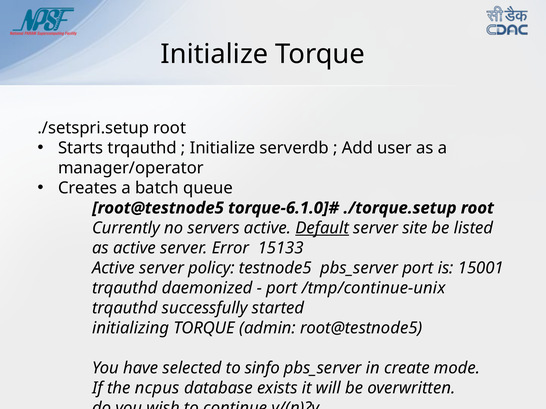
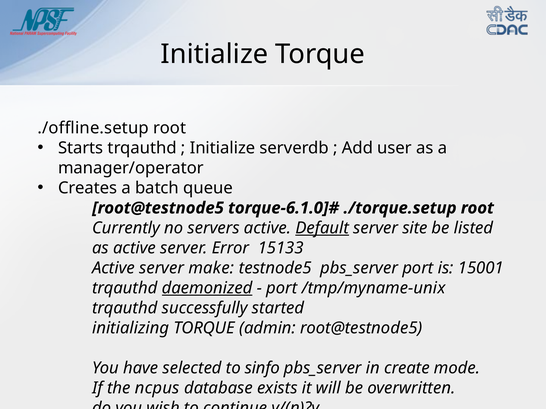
./setspri.setup: ./setspri.setup -> ./offline.setup (93, 128)
policy: policy -> make (211, 268)
daemonized underline: none -> present (207, 288)
/tmp/continue-unix: /tmp/continue-unix -> /tmp/myname-unix (374, 288)
